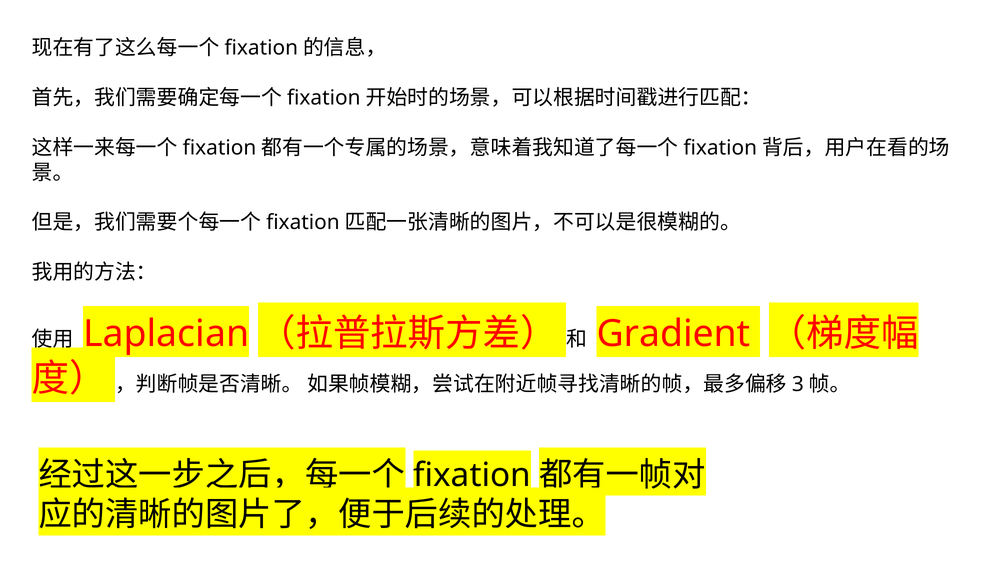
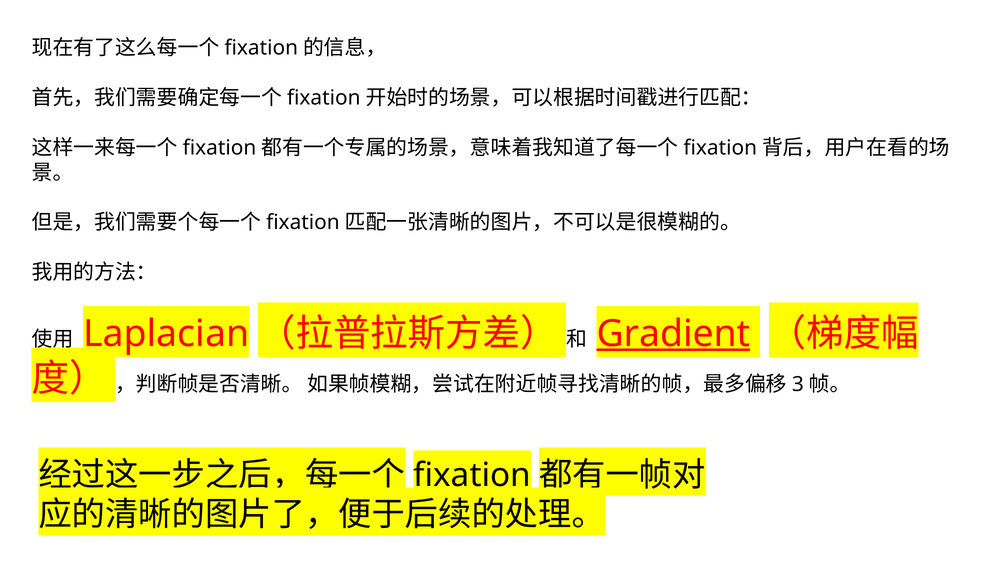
Gradient underline: none -> present (673, 334)
